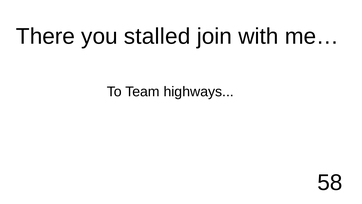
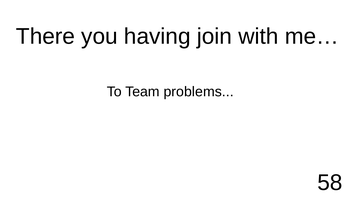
stalled: stalled -> having (157, 36)
highways: highways -> problems (199, 92)
